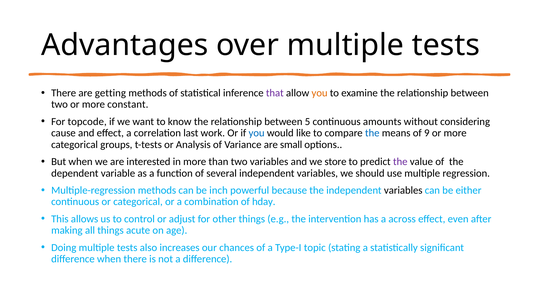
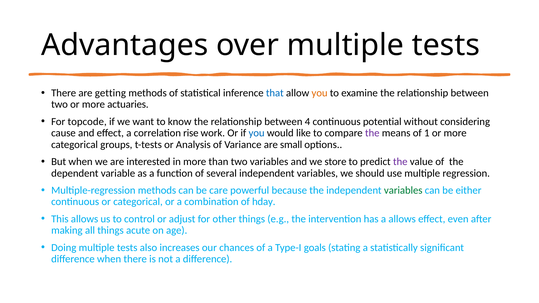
that colour: purple -> blue (275, 93)
constant: constant -> actuaries (128, 104)
5: 5 -> 4 (307, 122)
amounts: amounts -> potential (382, 122)
last: last -> rise (191, 133)
the colour: blue -> purple (372, 133)
9: 9 -> 1 (427, 133)
inch: inch -> care (219, 190)
variables colour: black -> green (403, 190)
a across: across -> allows (402, 219)
topic: topic -> goals (315, 248)
